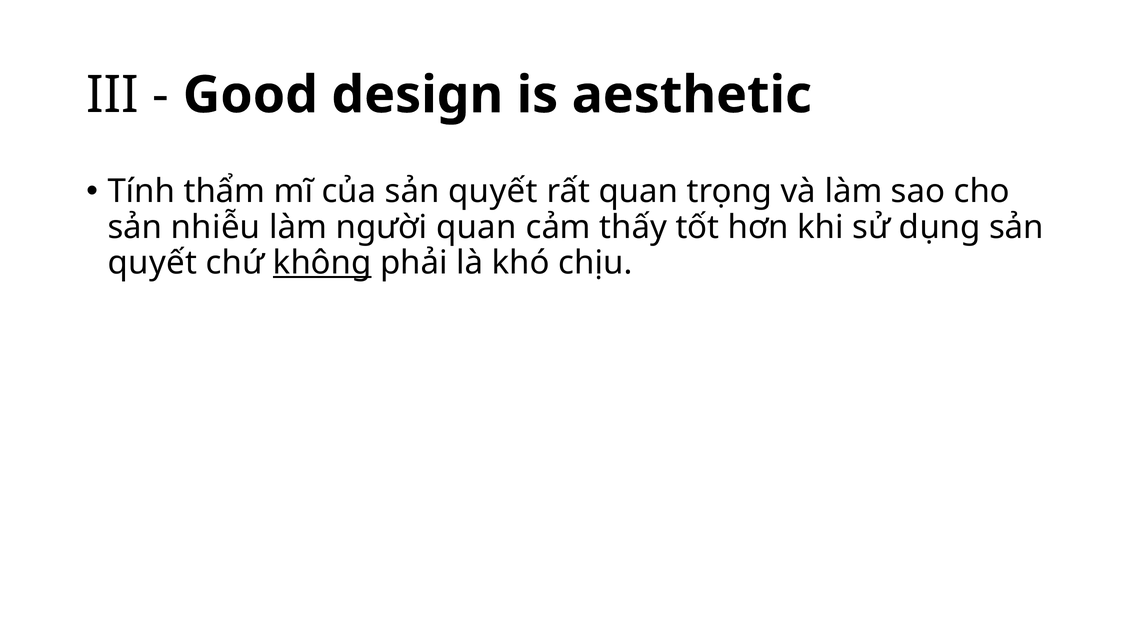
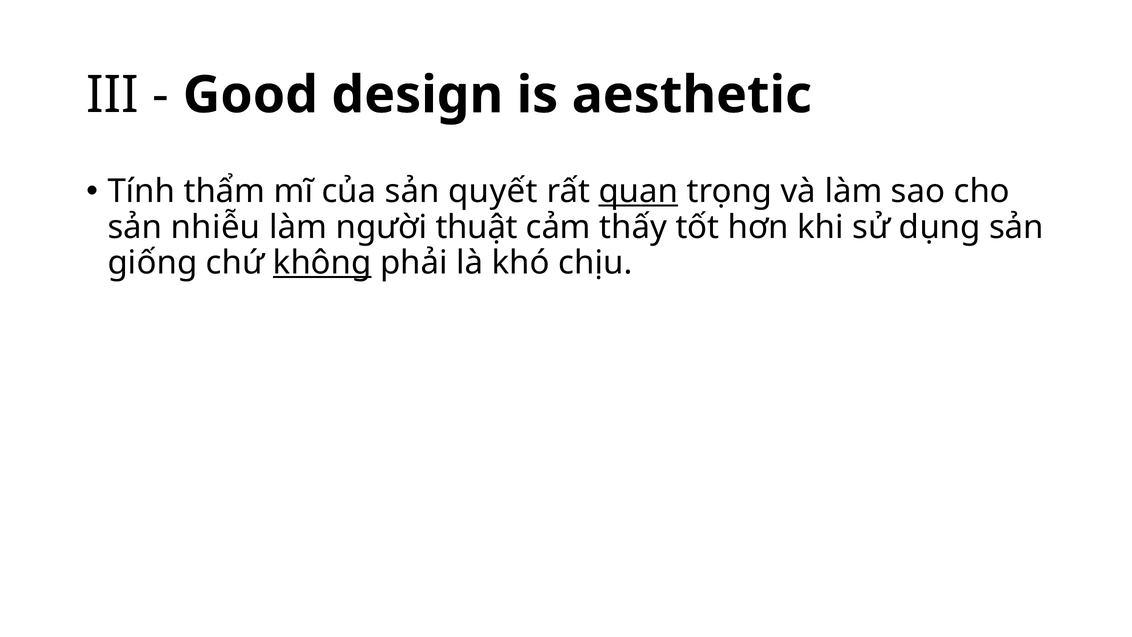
quan underline: none -> present (638, 191)
người quan: quan -> thuật (477, 227)
quyết: quyết -> giống (152, 263)
